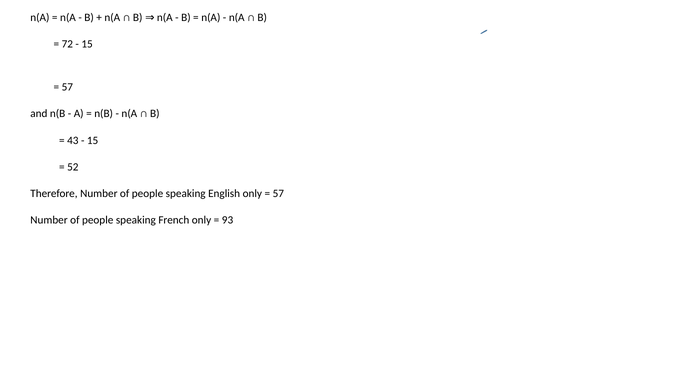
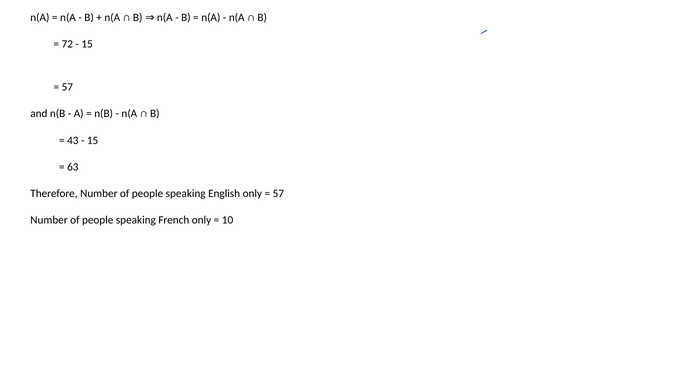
52: 52 -> 63 (73, 167)
93: 93 -> 10 (228, 220)
